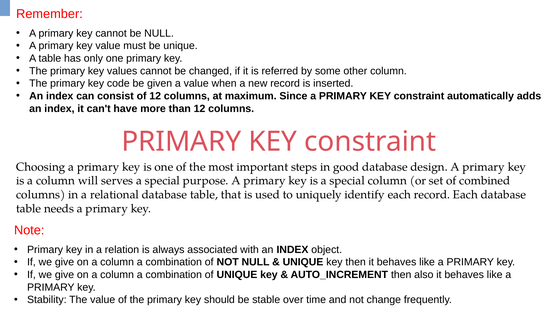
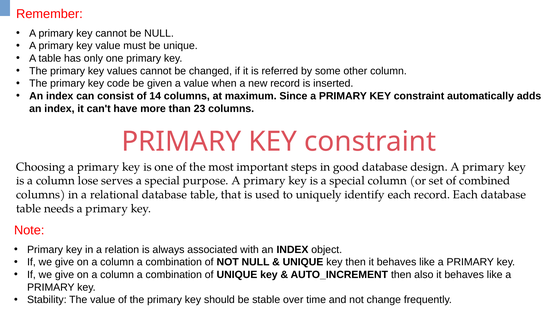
of 12: 12 -> 14 (155, 96)
than 12: 12 -> 23 (200, 109)
will: will -> lose (88, 181)
